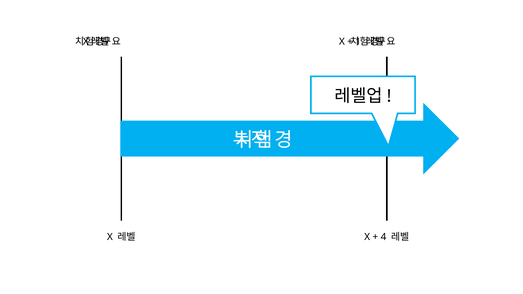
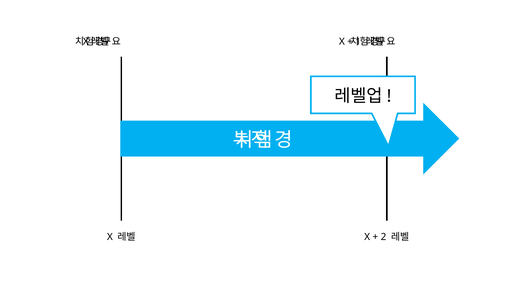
4: 4 -> 2 (383, 237)
